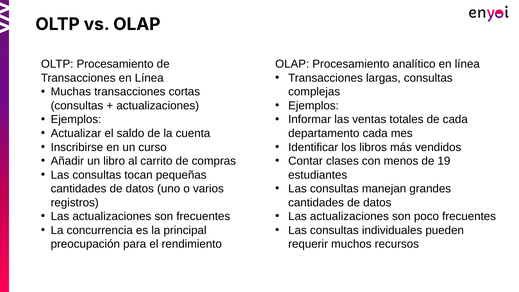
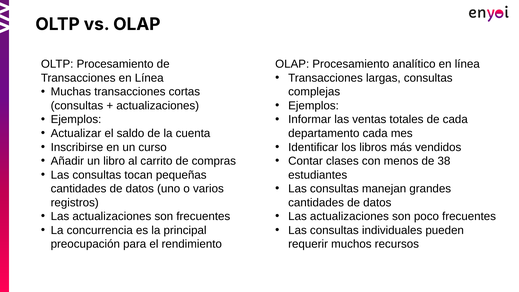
19: 19 -> 38 (444, 161)
